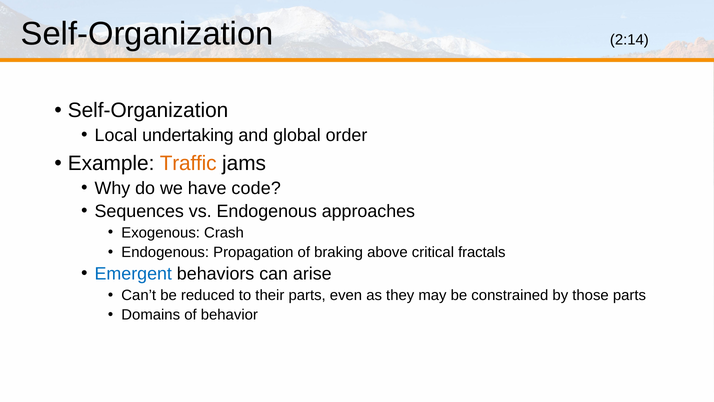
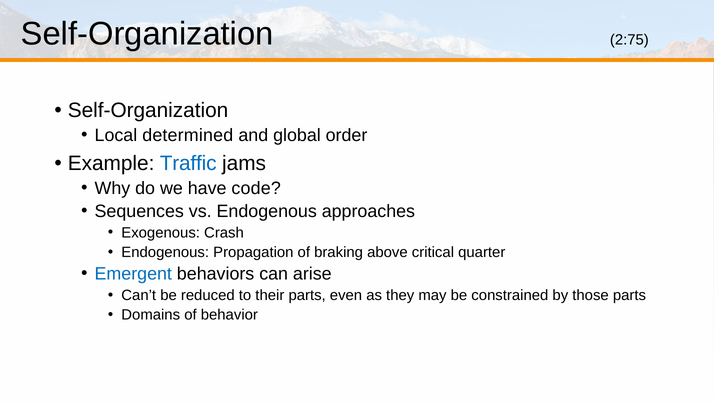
2:14: 2:14 -> 2:75 (629, 40)
undertaking: undertaking -> determined (188, 135)
Traffic colour: orange -> blue (188, 163)
fractals: fractals -> quarter (482, 252)
